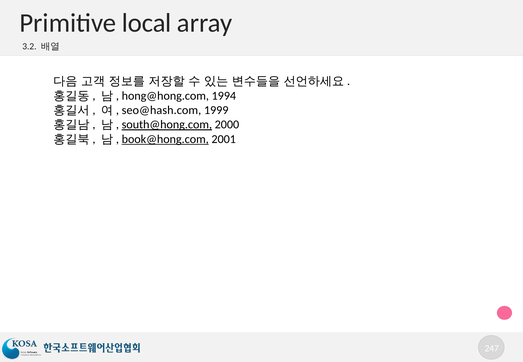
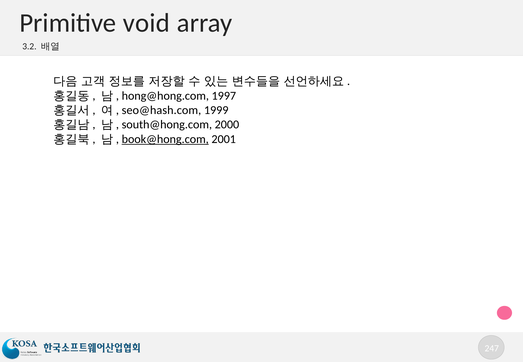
local: local -> void (146, 23)
1994: 1994 -> 1997 (224, 96)
south@hong.com underline: present -> none (167, 125)
